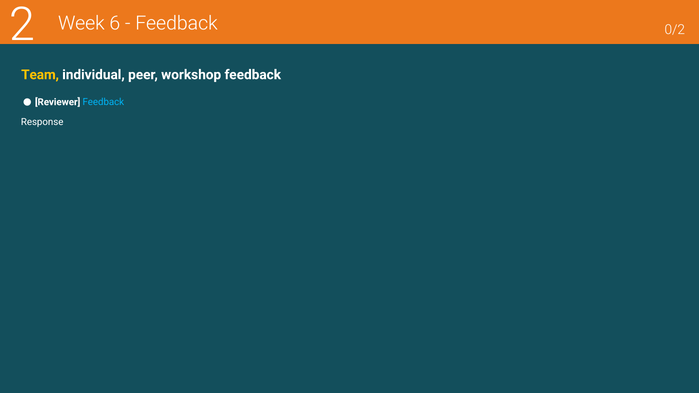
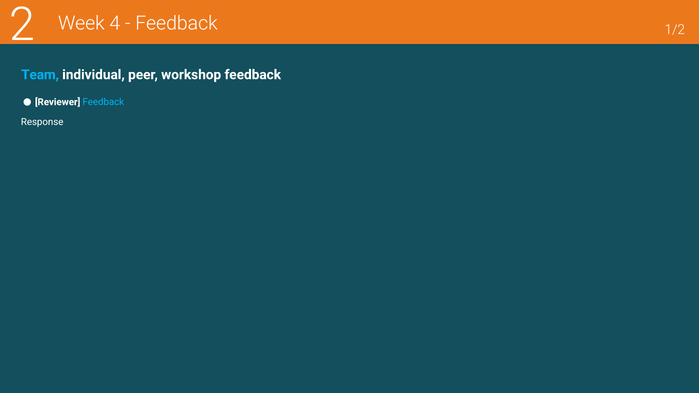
6: 6 -> 4 (115, 23)
0/2: 0/2 -> 1/2 (675, 30)
Team colour: yellow -> light blue (40, 75)
